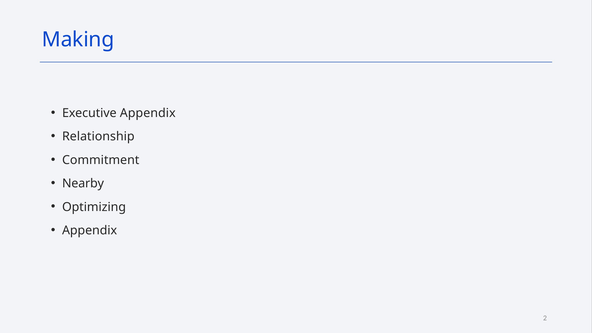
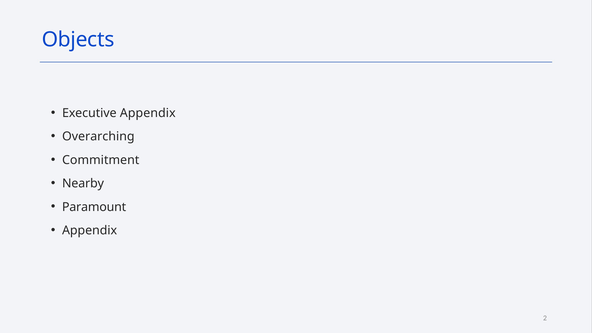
Making: Making -> Objects (78, 40)
Relationship: Relationship -> Overarching (98, 137)
Optimizing: Optimizing -> Paramount (94, 207)
